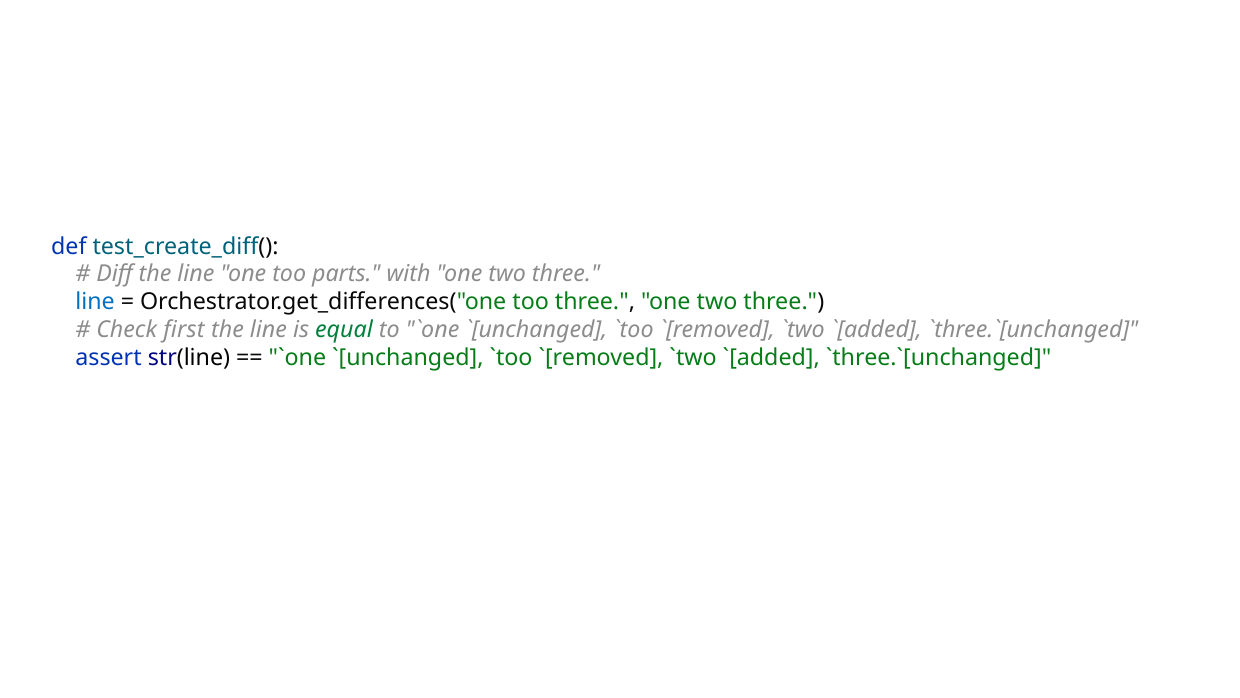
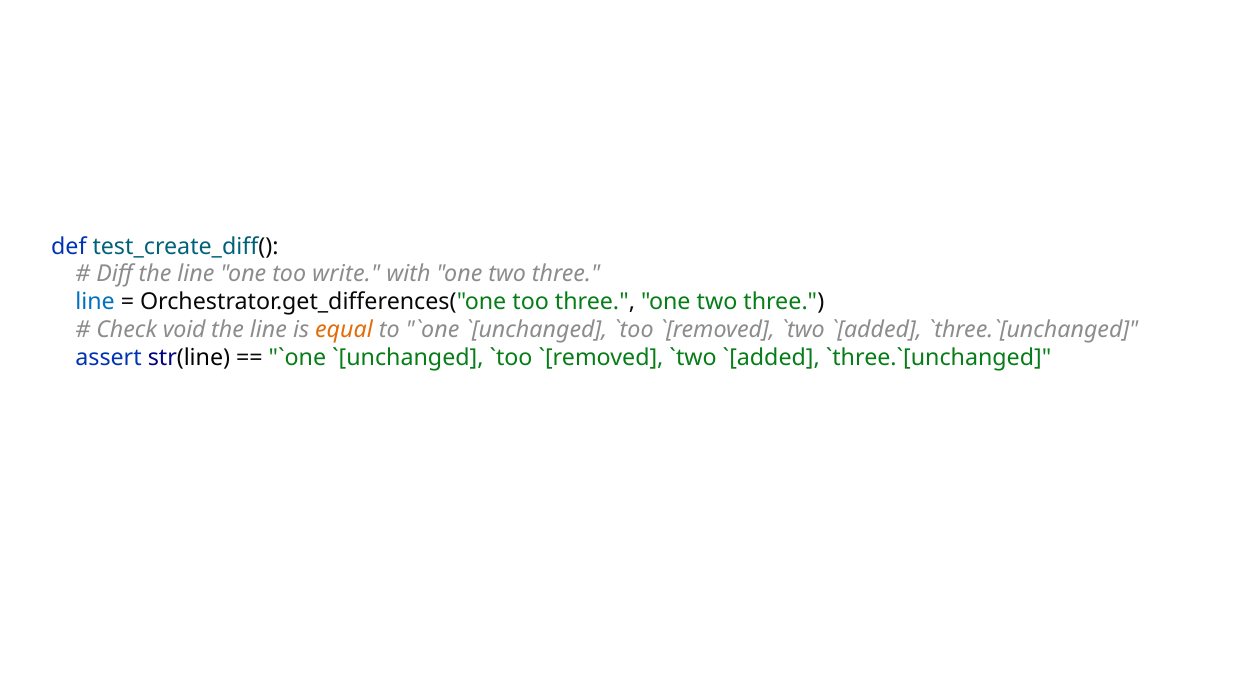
parts: parts -> write (346, 274)
first: first -> void (184, 330)
equal colour: green -> orange (344, 330)
